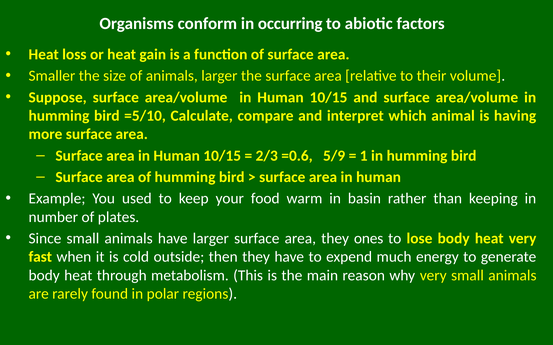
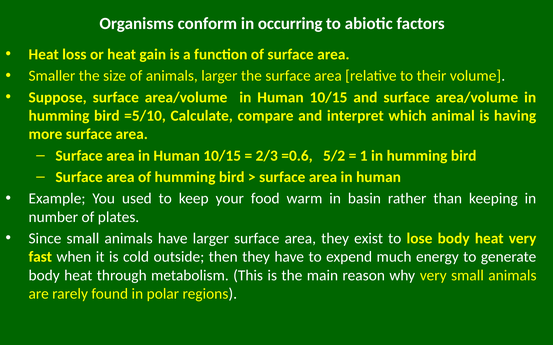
5/9: 5/9 -> 5/2 (334, 156)
ones: ones -> exist (369, 239)
